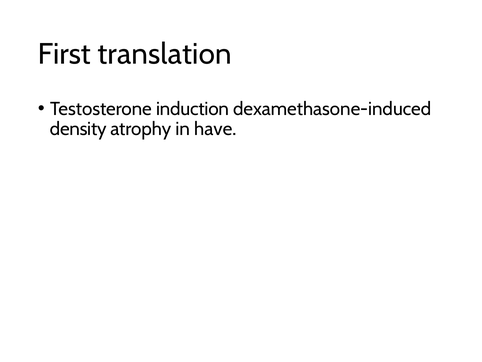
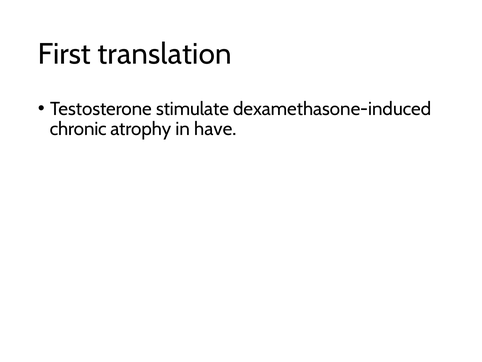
induction: induction -> stimulate (193, 109)
density: density -> chronic (78, 129)
